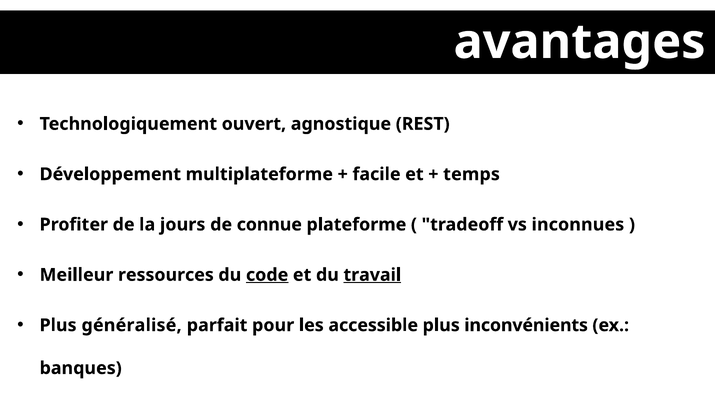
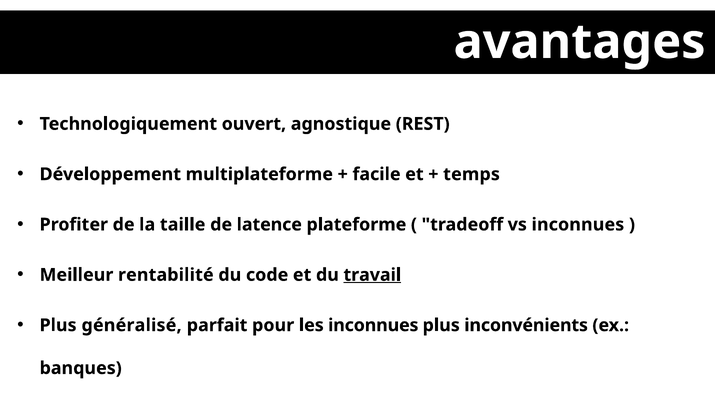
jours: jours -> taille (183, 225)
connue: connue -> latence (269, 225)
ressources: ressources -> rentabilité (166, 275)
code underline: present -> none (267, 275)
les accessible: accessible -> inconnues (373, 325)
